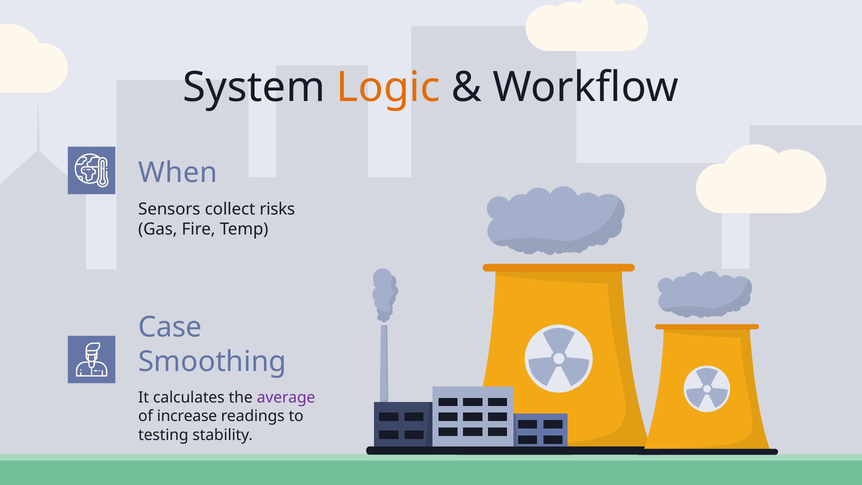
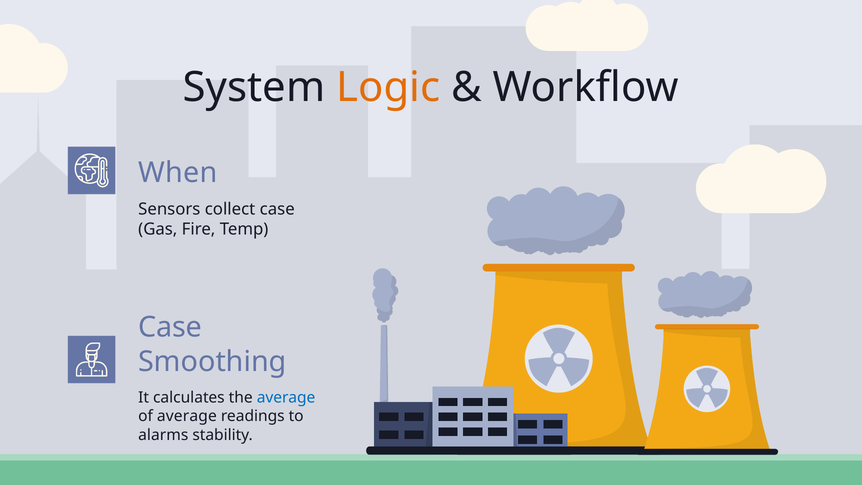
collect risks: risks -> case (277, 209)
average colour: purple -> blue (286, 397)
of increase: increase -> average (187, 416)
testing: testing -> alarms (163, 435)
